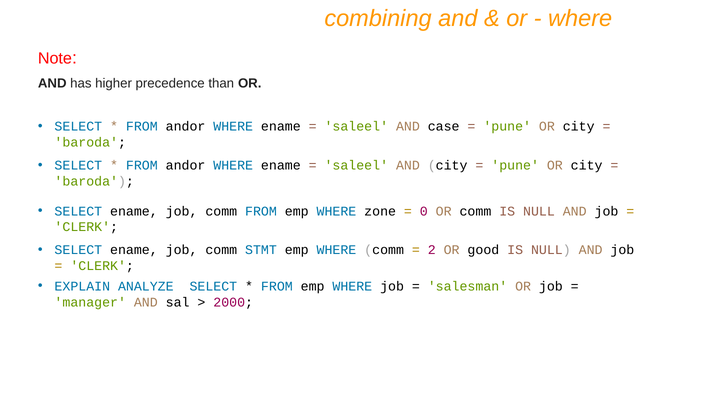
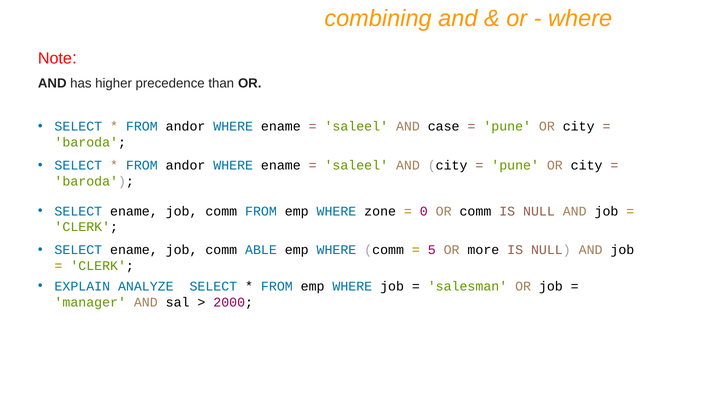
STMT: STMT -> ABLE (261, 250)
2: 2 -> 5 (432, 250)
good: good -> more (483, 250)
